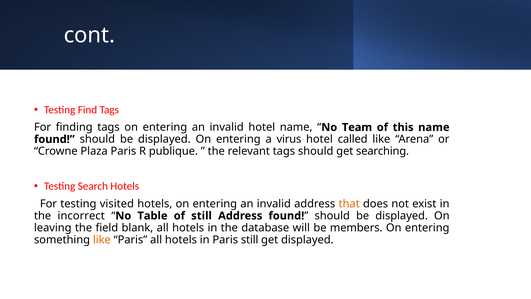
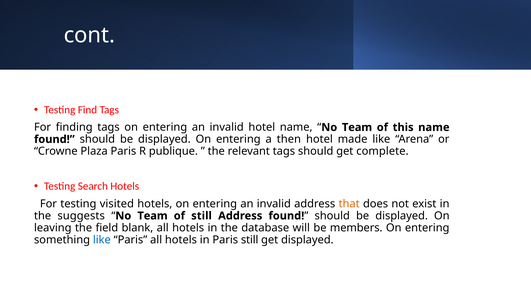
virus: virus -> then (289, 139)
called: called -> made (353, 139)
searching: searching -> complete (382, 151)
incorrect: incorrect -> suggests (81, 216)
Table: Table -> Team (153, 216)
like colour: orange -> blue (102, 240)
